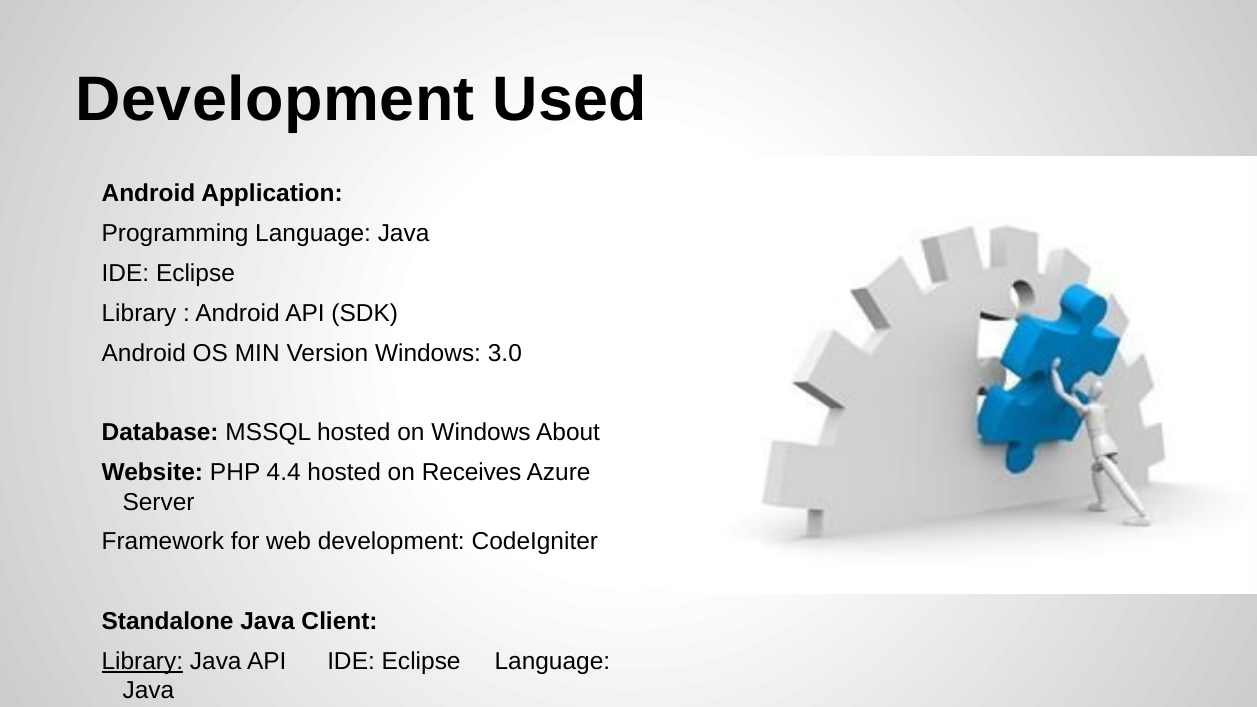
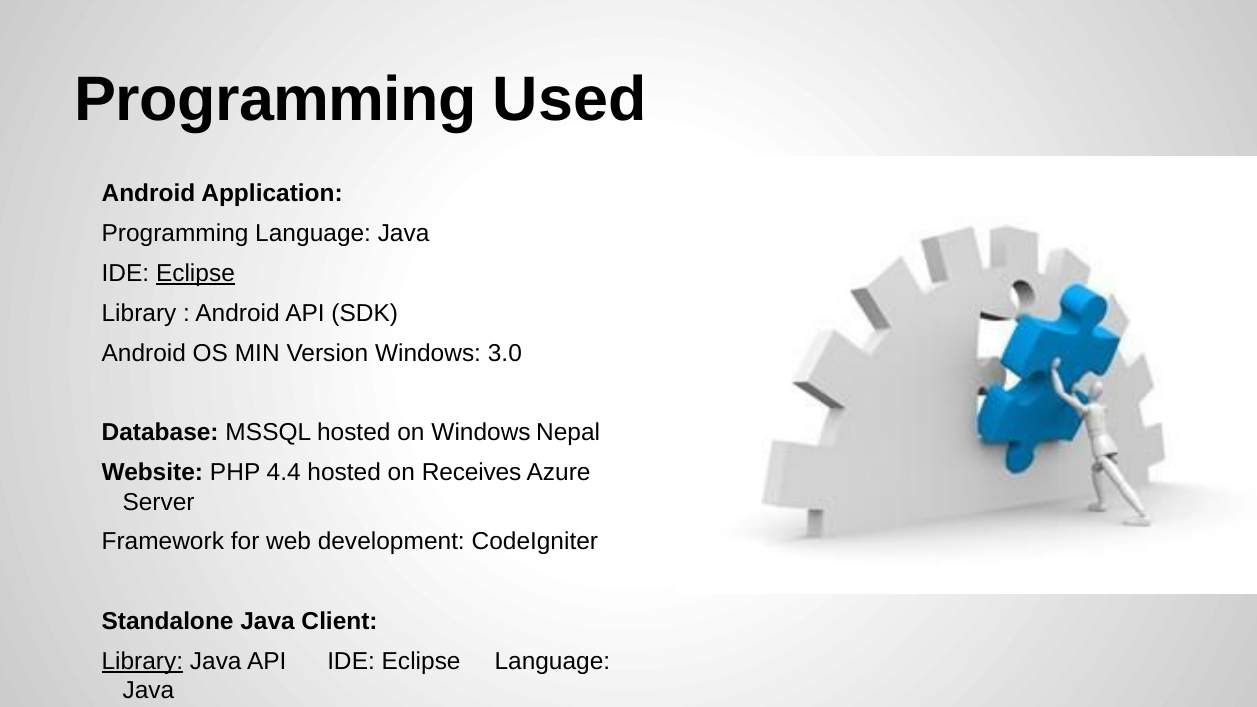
Development: Development -> Programming (276, 100)
Eclipse underline: none -> present (195, 274)
About: About -> Nepal (568, 433)
